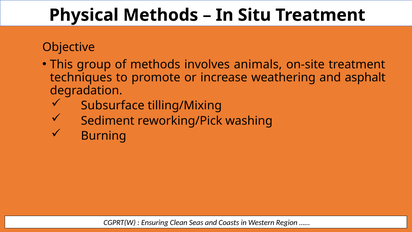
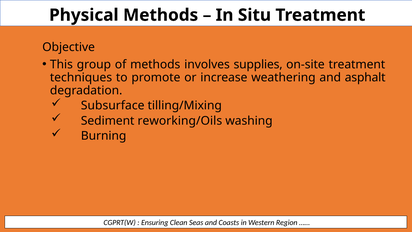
animals: animals -> supplies (258, 64)
reworking/Pick: reworking/Pick -> reworking/Oils (180, 121)
